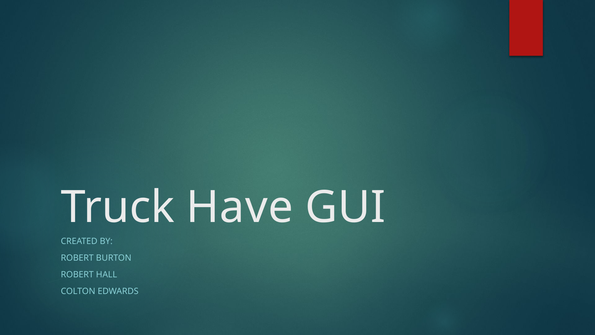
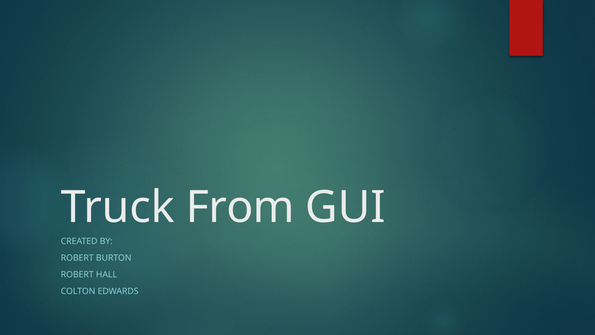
Have: Have -> From (240, 207)
